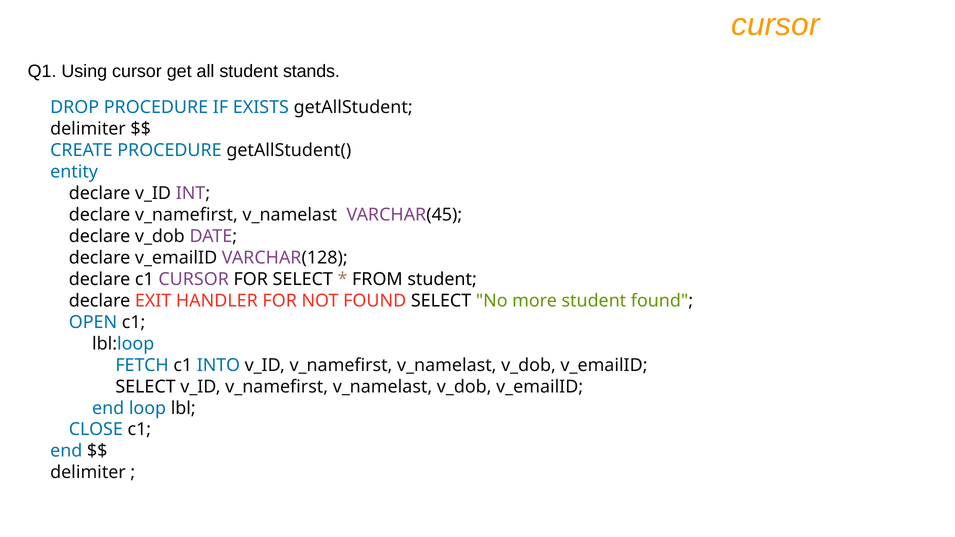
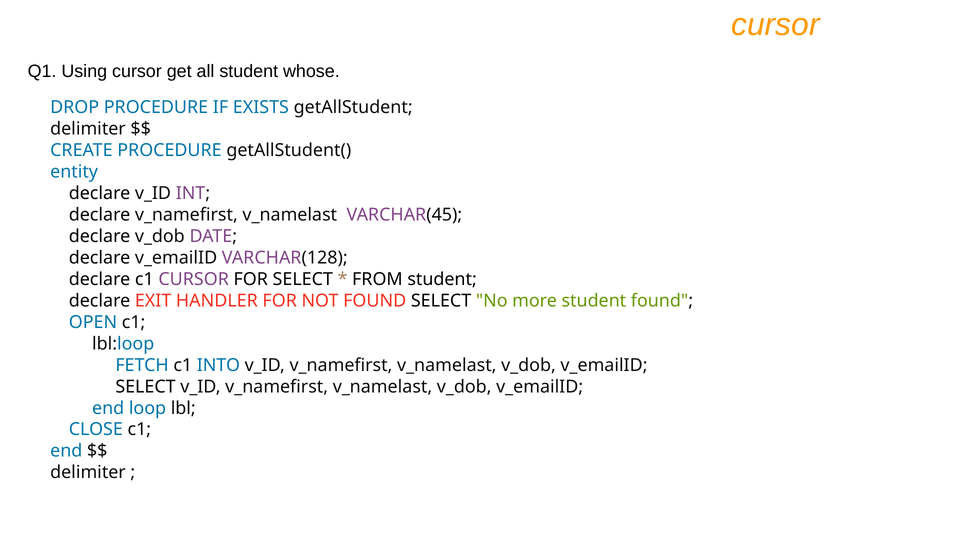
stands: stands -> whose (311, 71)
